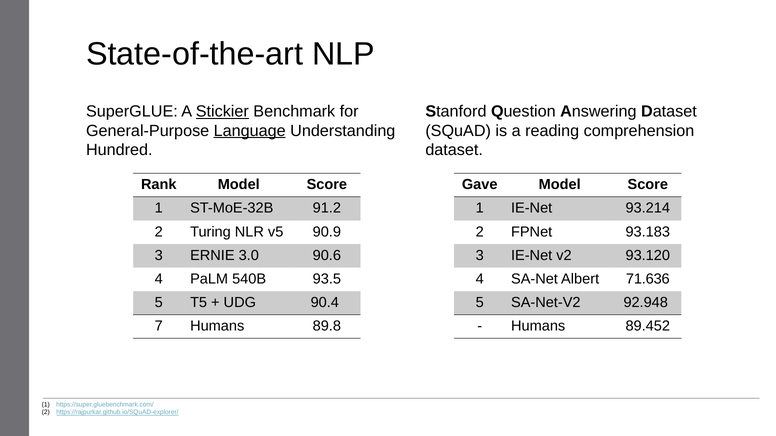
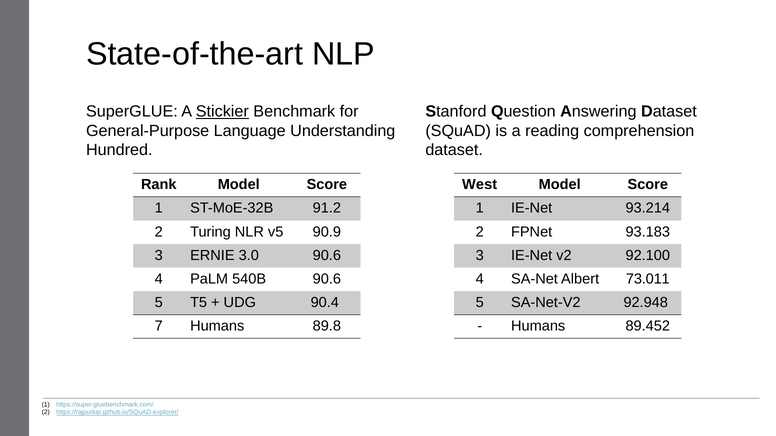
Language underline: present -> none (250, 131)
Gave: Gave -> West (480, 185)
93.120: 93.120 -> 92.100 (648, 256)
540B 93.5: 93.5 -> 90.6 (327, 279)
71.636: 71.636 -> 73.011 (648, 279)
